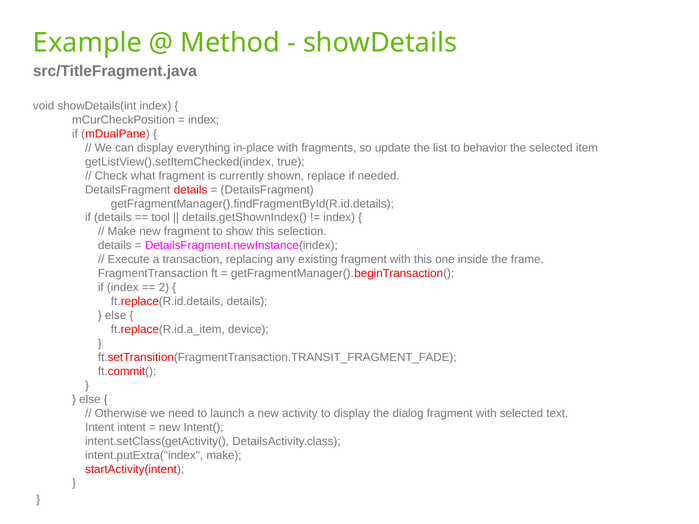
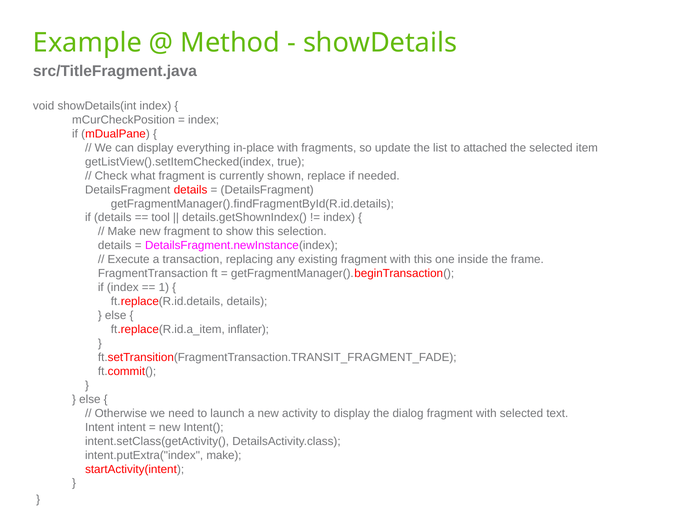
behavior: behavior -> attached (485, 148)
2: 2 -> 1 (164, 288)
device: device -> inflater (248, 330)
